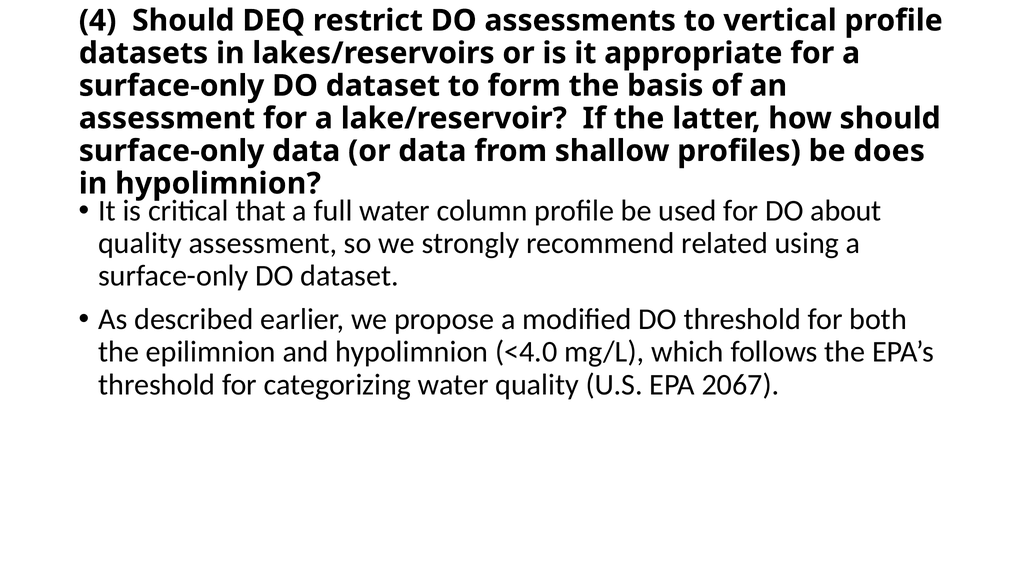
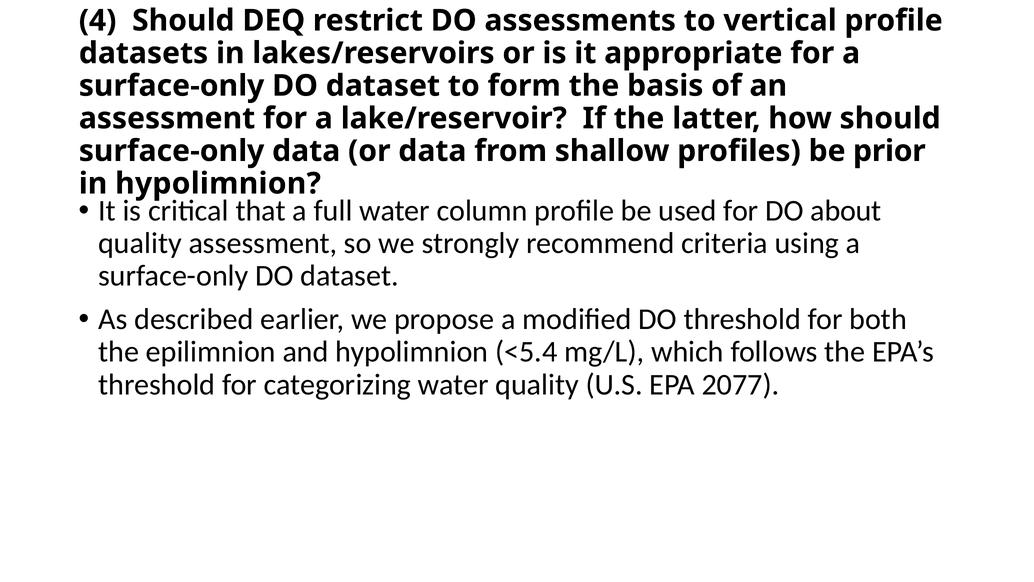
does: does -> prior (889, 151)
related: related -> criteria (725, 243)
<4.0: <4.0 -> <5.4 (526, 352)
2067: 2067 -> 2077 (741, 384)
